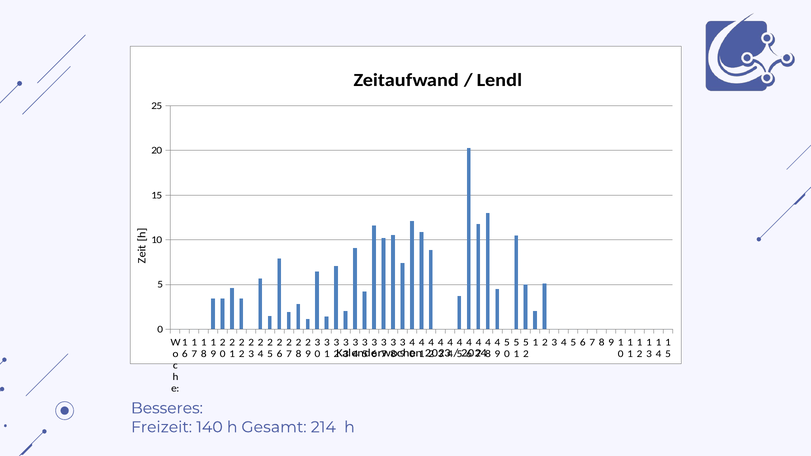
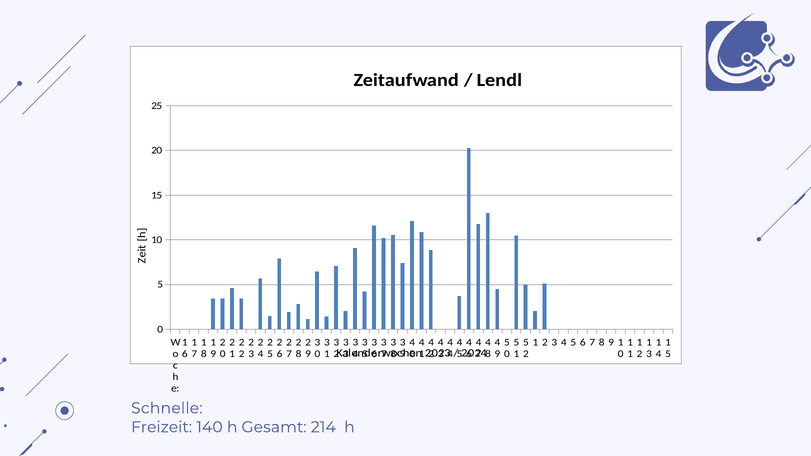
Besseres: Besseres -> Schnelle (167, 408)
